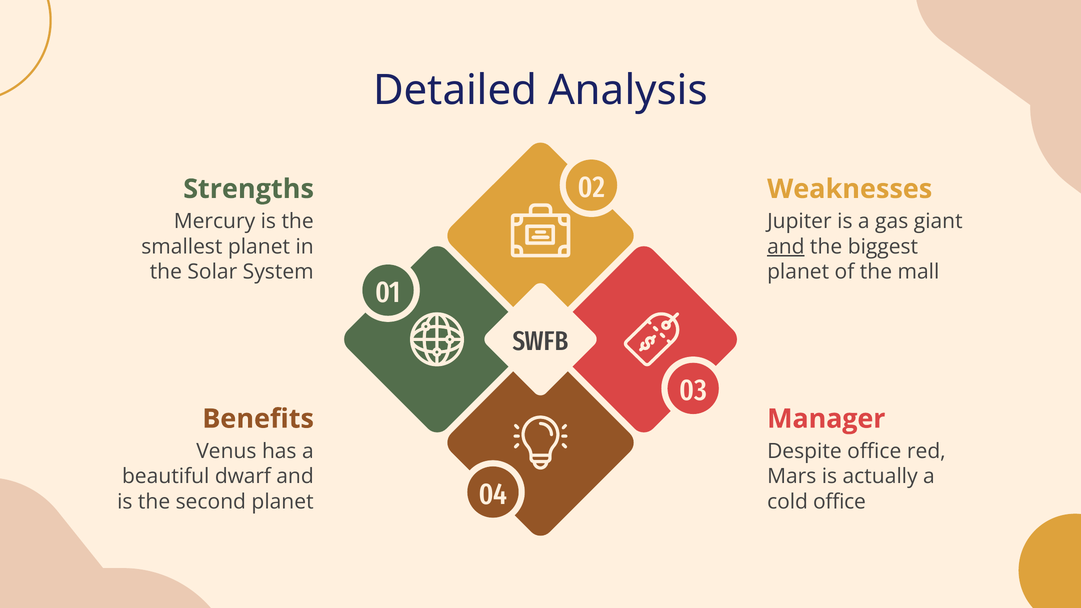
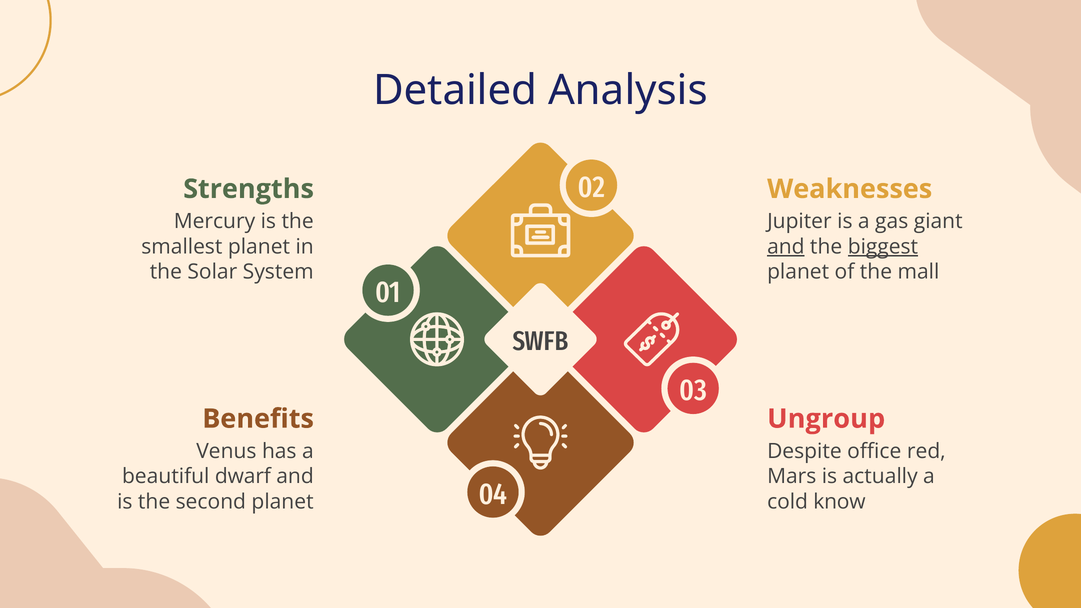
biggest underline: none -> present (883, 247)
Manager: Manager -> Ungroup (826, 419)
cold office: office -> know (839, 502)
